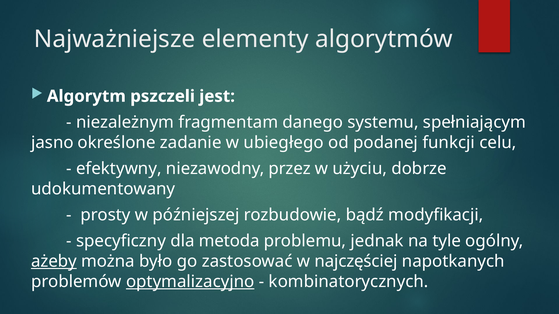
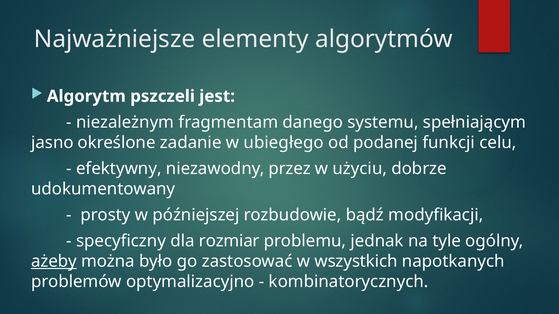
metoda: metoda -> rozmiar (229, 241)
najczęściej: najczęściej -> wszystkich (356, 262)
optymalizacyjno underline: present -> none (190, 282)
